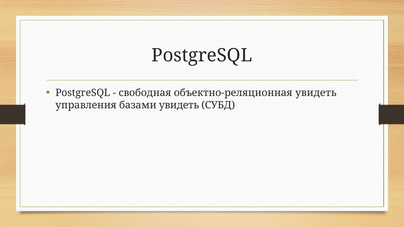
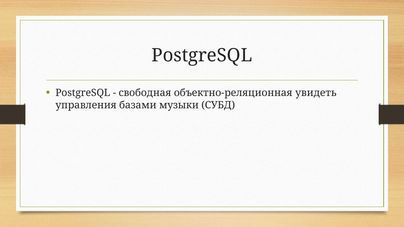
базами увидеть: увидеть -> музыки (179, 105)
